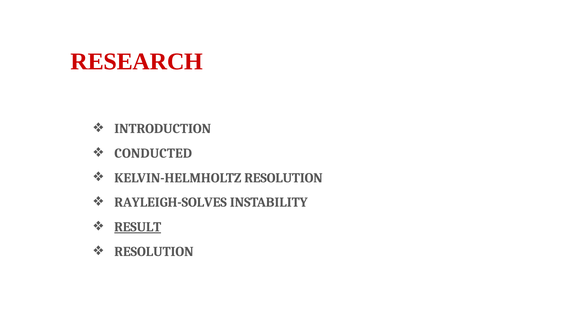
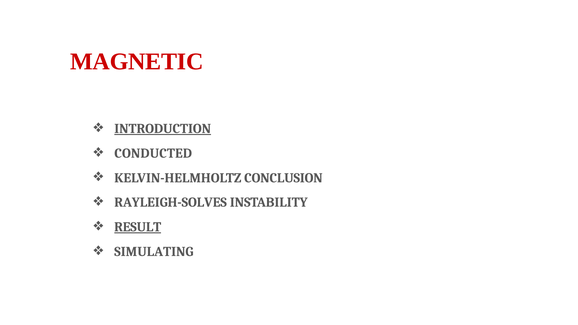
RESEARCH: RESEARCH -> MAGNETIC (137, 62)
INTRODUCTION underline: none -> present (163, 129)
KELVIN-HELMHOLTZ RESOLUTION: RESOLUTION -> CONCLUSION (283, 178)
RESOLUTION: RESOLUTION -> SIMULATING (154, 252)
